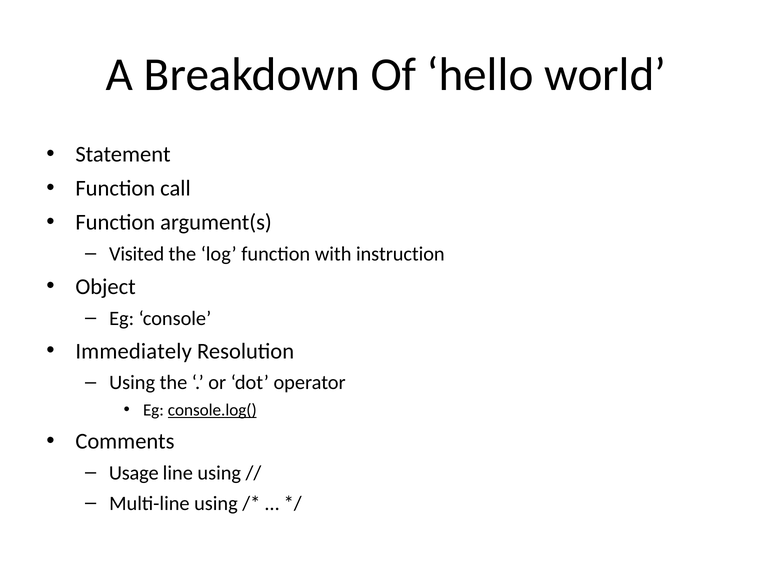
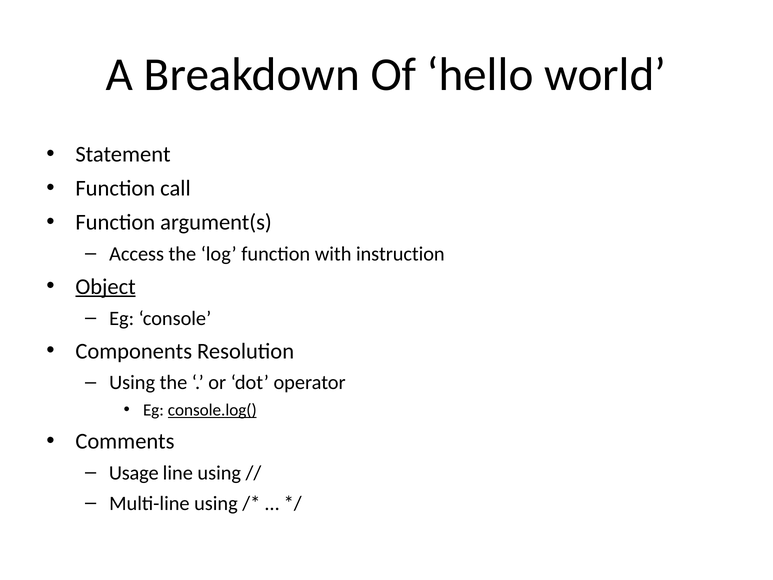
Visited: Visited -> Access (137, 254)
Object underline: none -> present (106, 287)
Immediately: Immediately -> Components (134, 351)
